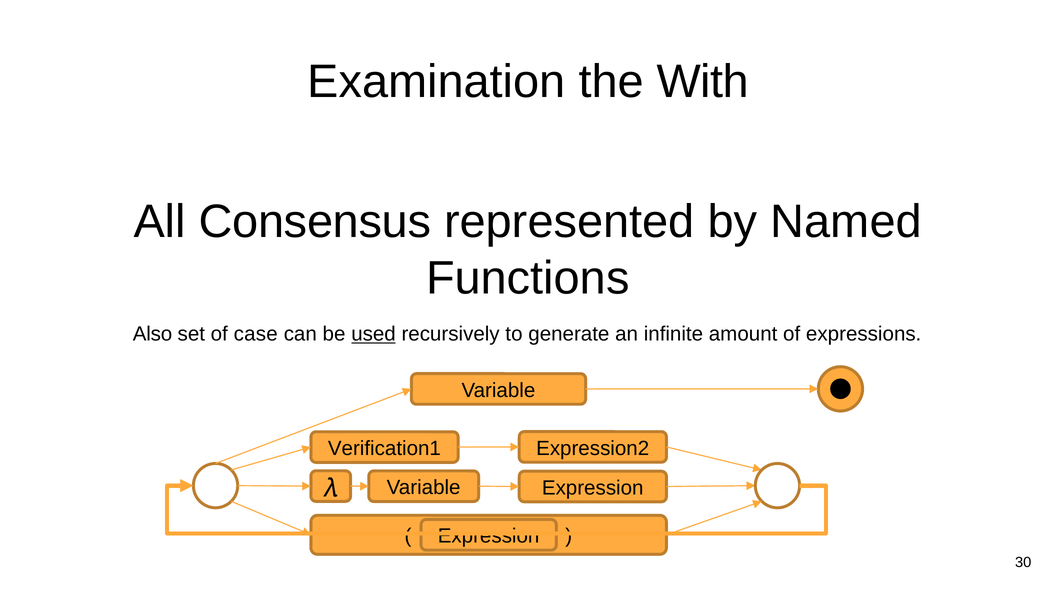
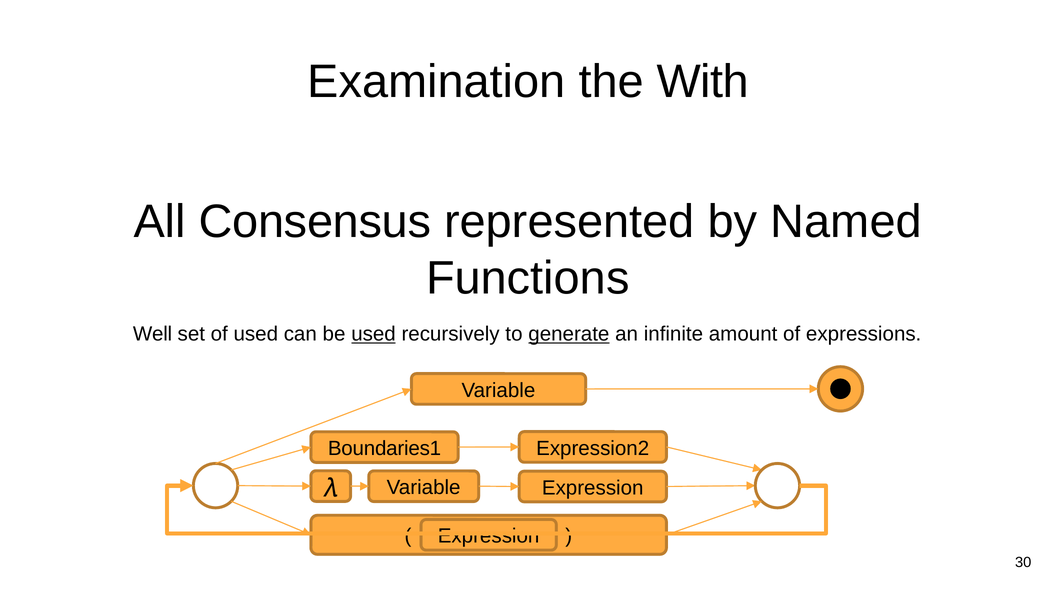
Also: Also -> Well (153, 334)
of case: case -> used (256, 334)
generate underline: none -> present (569, 334)
Verification1: Verification1 -> Boundaries1 (385, 449)
